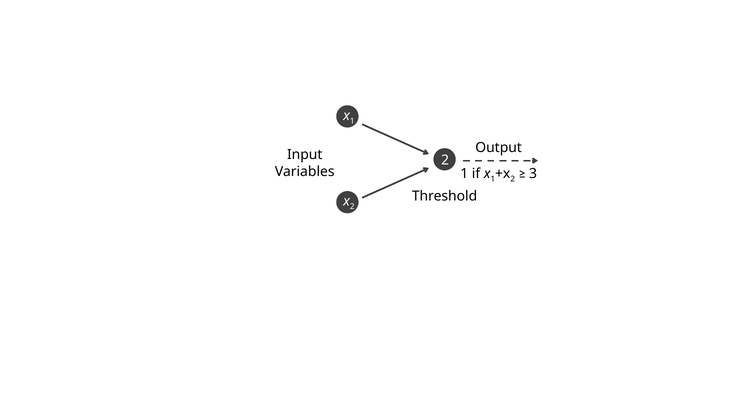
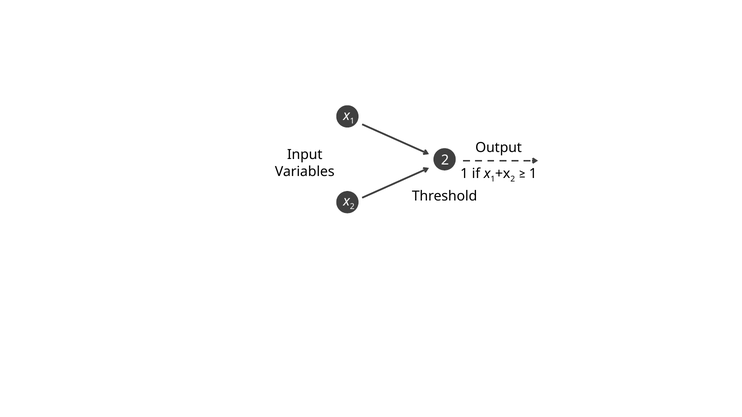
3: 3 -> 1 (533, 174)
